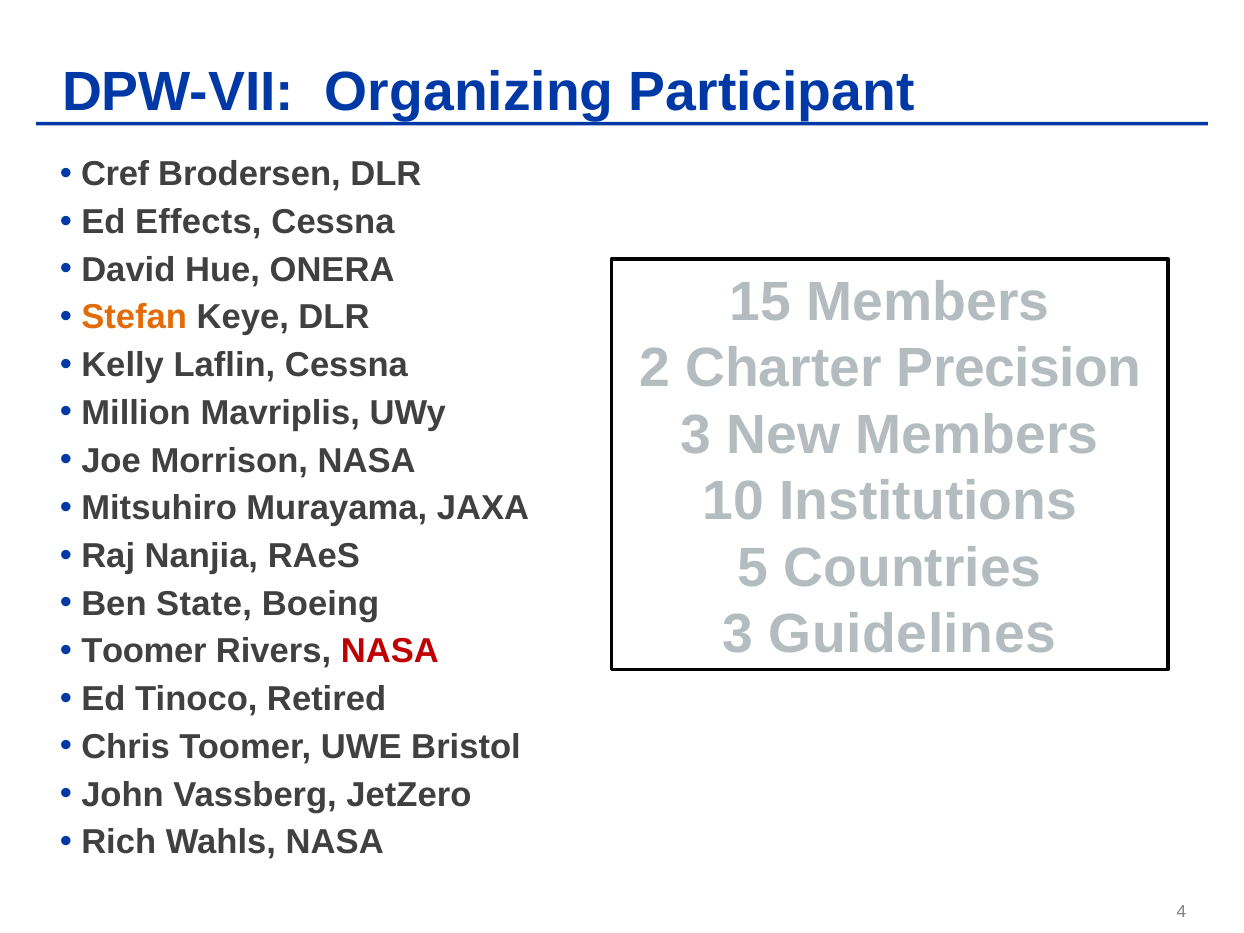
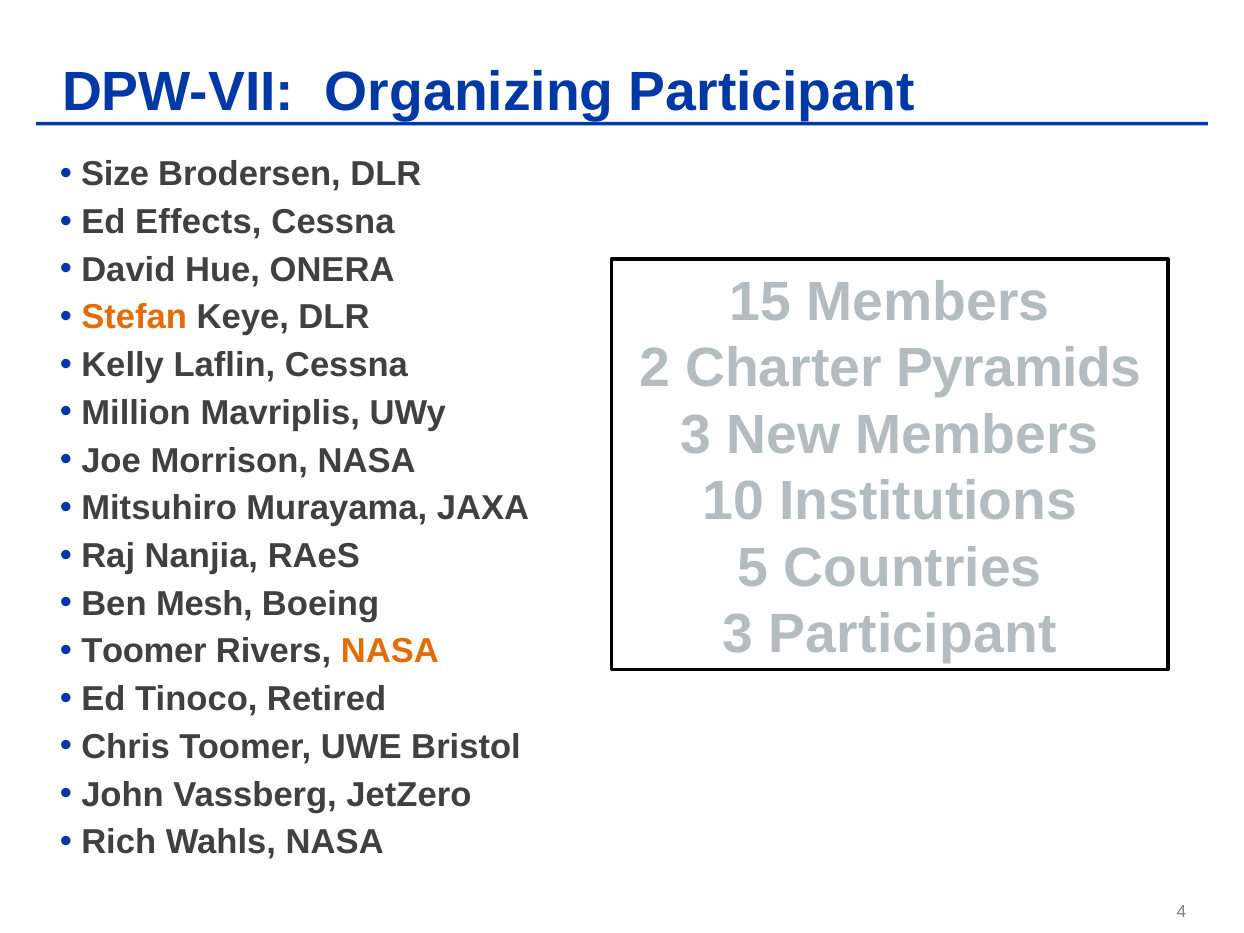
Cref: Cref -> Size (115, 174)
Precision: Precision -> Pyramids (1019, 369)
State: State -> Mesh (204, 604)
3 Guidelines: Guidelines -> Participant (913, 634)
NASA colour: red -> orange (390, 651)
